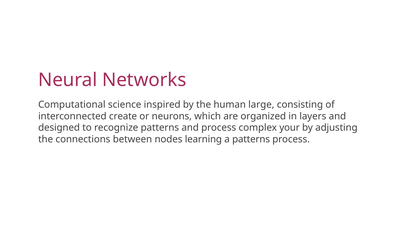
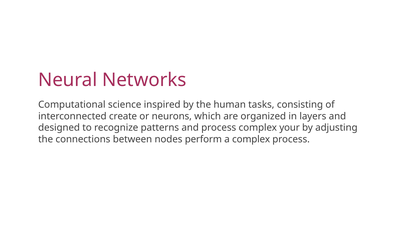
large: large -> tasks (261, 105)
learning: learning -> perform (203, 139)
a patterns: patterns -> complex (251, 139)
